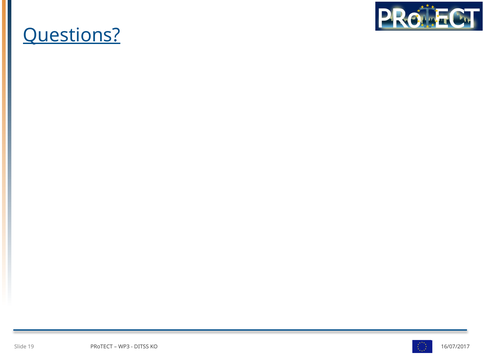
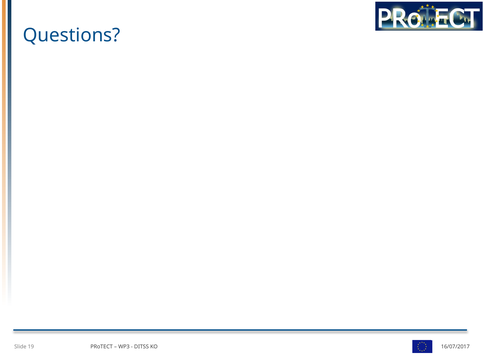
Questions underline: present -> none (72, 35)
